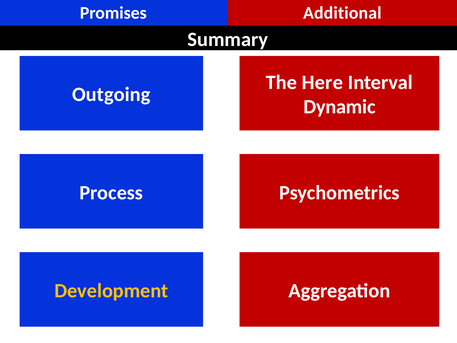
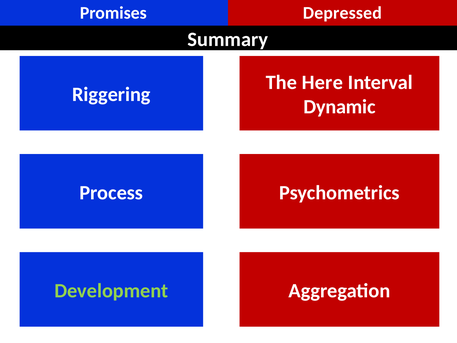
Additional: Additional -> Depressed (342, 13)
Outgoing: Outgoing -> Riggering (111, 95)
Development colour: yellow -> light green (111, 291)
